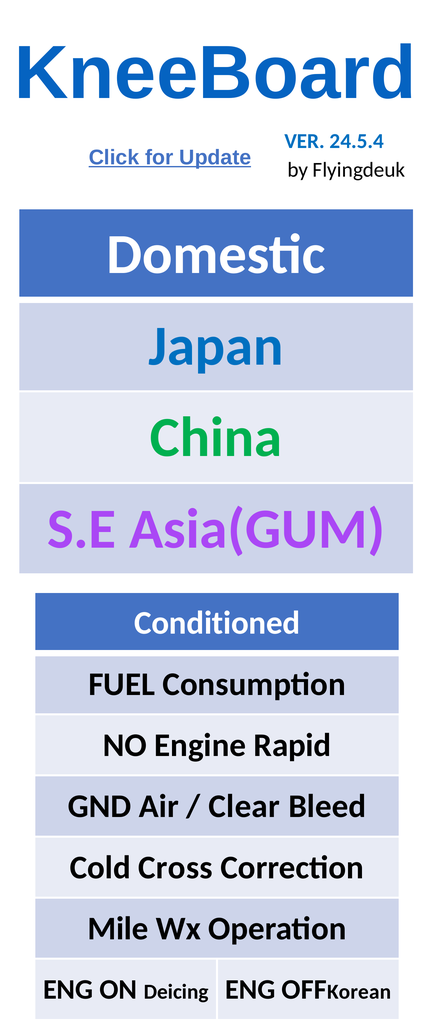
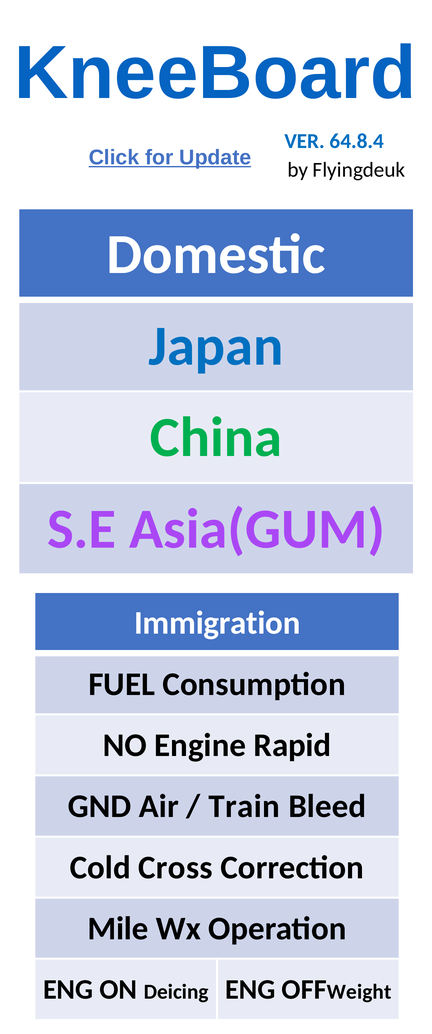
24.5.4: 24.5.4 -> 64.8.4 (357, 141)
Conditioned: Conditioned -> Immigration (217, 623)
Clear: Clear -> Train (244, 806)
Korean: Korean -> Weight (359, 992)
